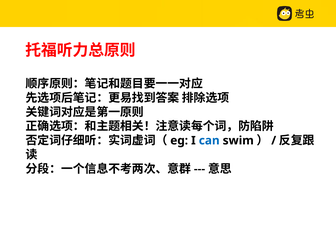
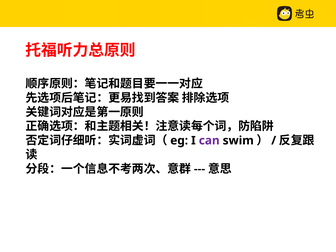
can colour: blue -> purple (209, 141)
